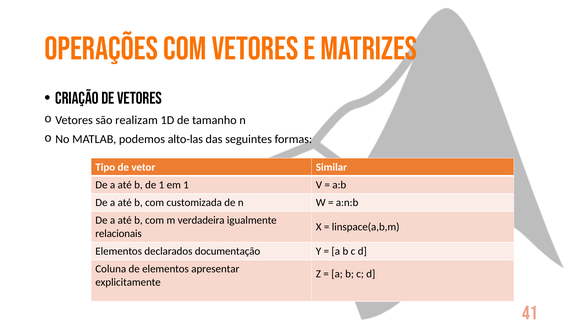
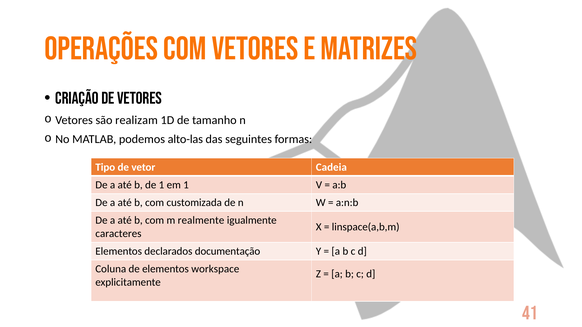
Similar: Similar -> Cadeia (331, 167)
verdadeira: verdadeira -> realmente (201, 220)
relacionais: relacionais -> caracteres (118, 234)
apresentar: apresentar -> workspace (215, 269)
